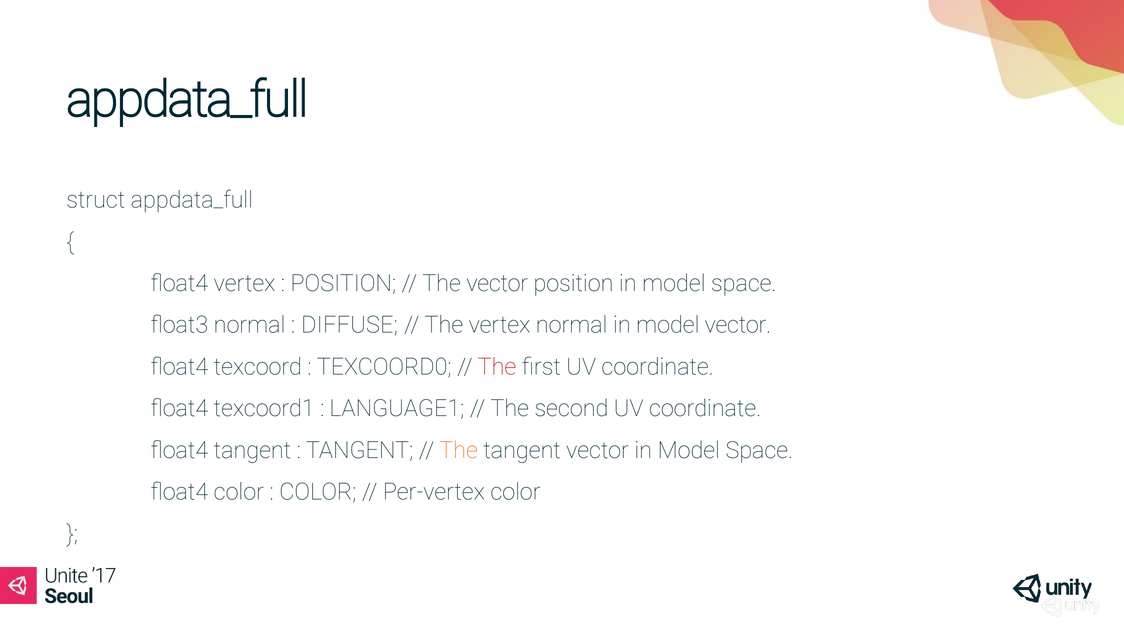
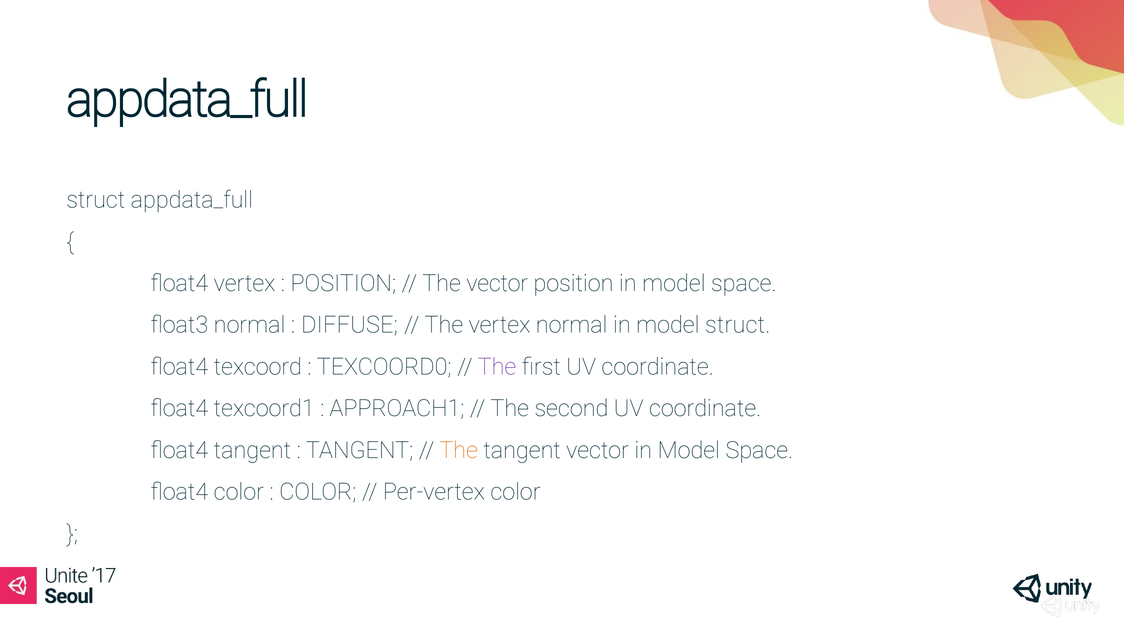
model vector: vector -> struct (738, 325)
The colour: red -> purple (497, 367)
LANGUAGE1: LANGUAGE1 -> APPROACH1 (397, 409)
